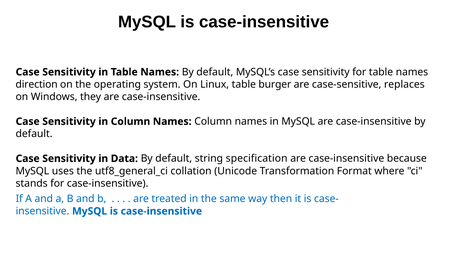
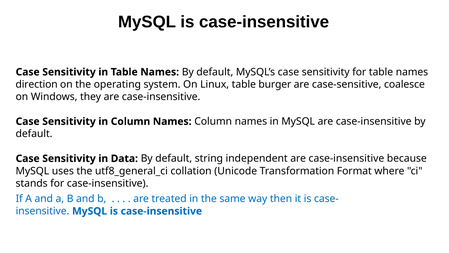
replaces: replaces -> coalesce (404, 84)
specification: specification -> independent (257, 158)
